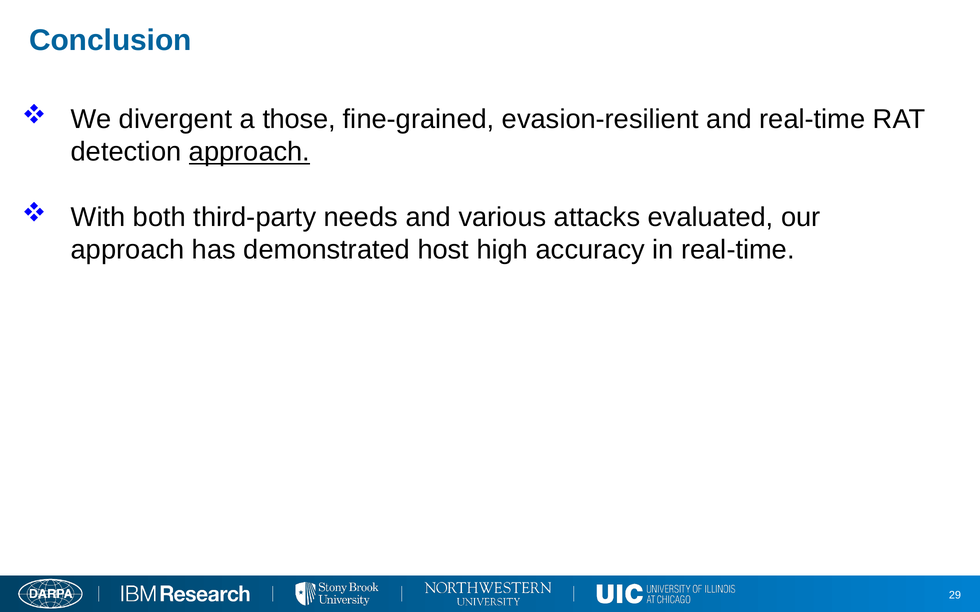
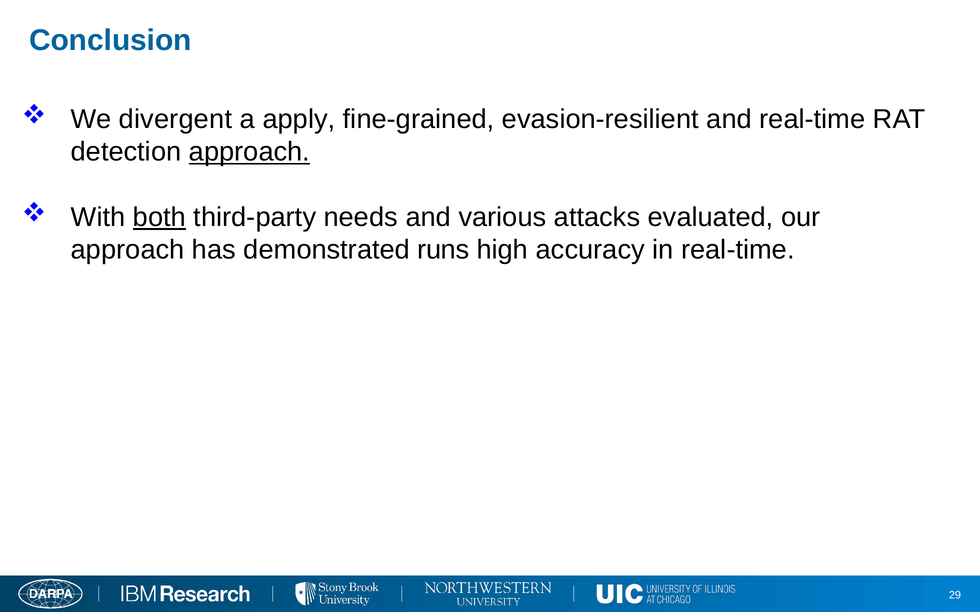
those: those -> apply (299, 119)
both underline: none -> present (159, 217)
host: host -> runs (443, 250)
